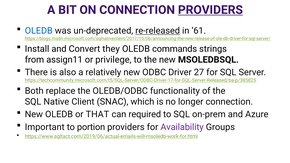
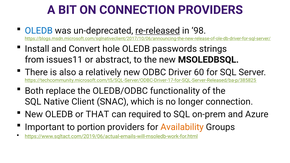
PROVIDERS underline: present -> none (210, 10)
61: 61 -> 98 (199, 31)
they: they -> hole (111, 49)
commands: commands -> passwords (175, 49)
assign11: assign11 -> issues11 (64, 60)
privilege: privilege -> abstract (113, 60)
27: 27 -> 60 (199, 72)
Availability colour: purple -> orange (182, 127)
